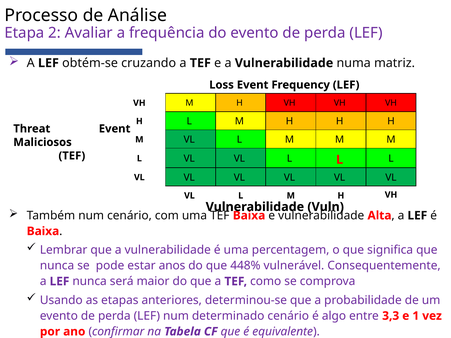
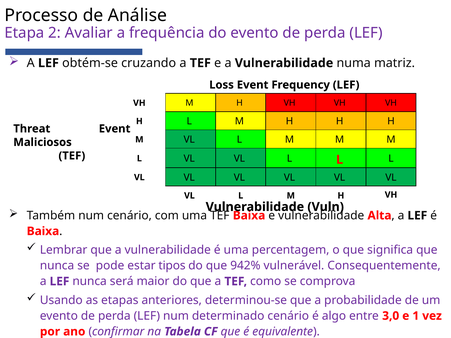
anos: anos -> tipos (172, 266)
448%: 448% -> 942% (245, 266)
3,3: 3,3 -> 3,0 (391, 316)
